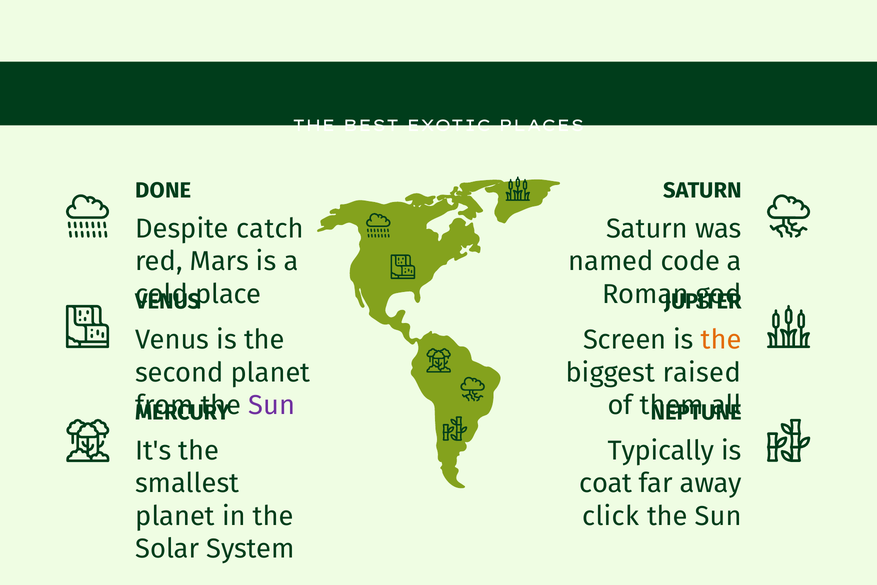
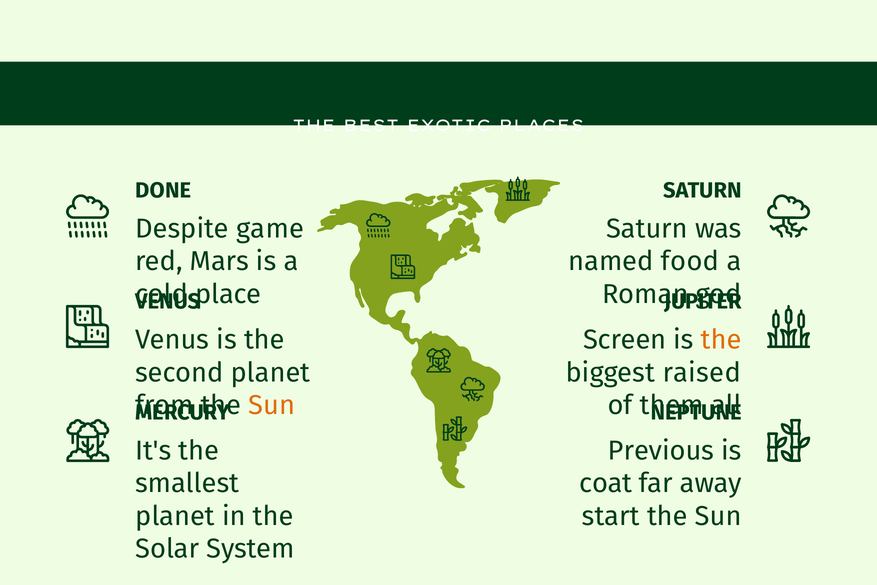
catch: catch -> game (270, 229)
code: code -> food (690, 261)
Sun colour: purple -> orange (272, 405)
Typically: Typically -> Previous (661, 450)
click: click -> start (611, 516)
